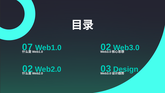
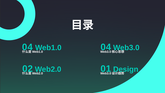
7: 7 -> 4 (30, 47)
2: 2 -> 4 (109, 47)
3: 3 -> 1 (109, 69)
